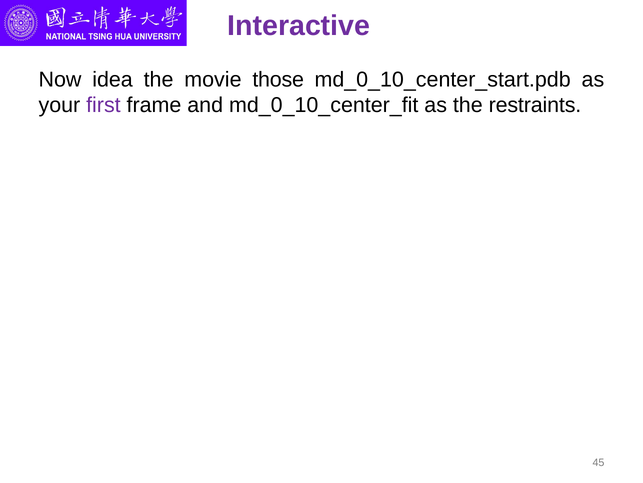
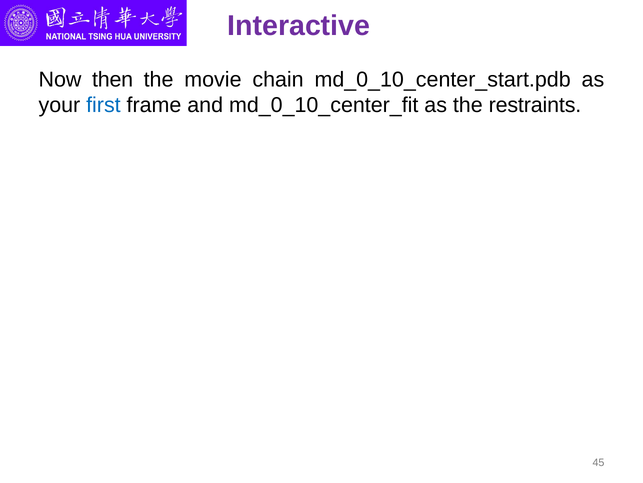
idea: idea -> then (113, 79)
those: those -> chain (278, 79)
first colour: purple -> blue (103, 105)
